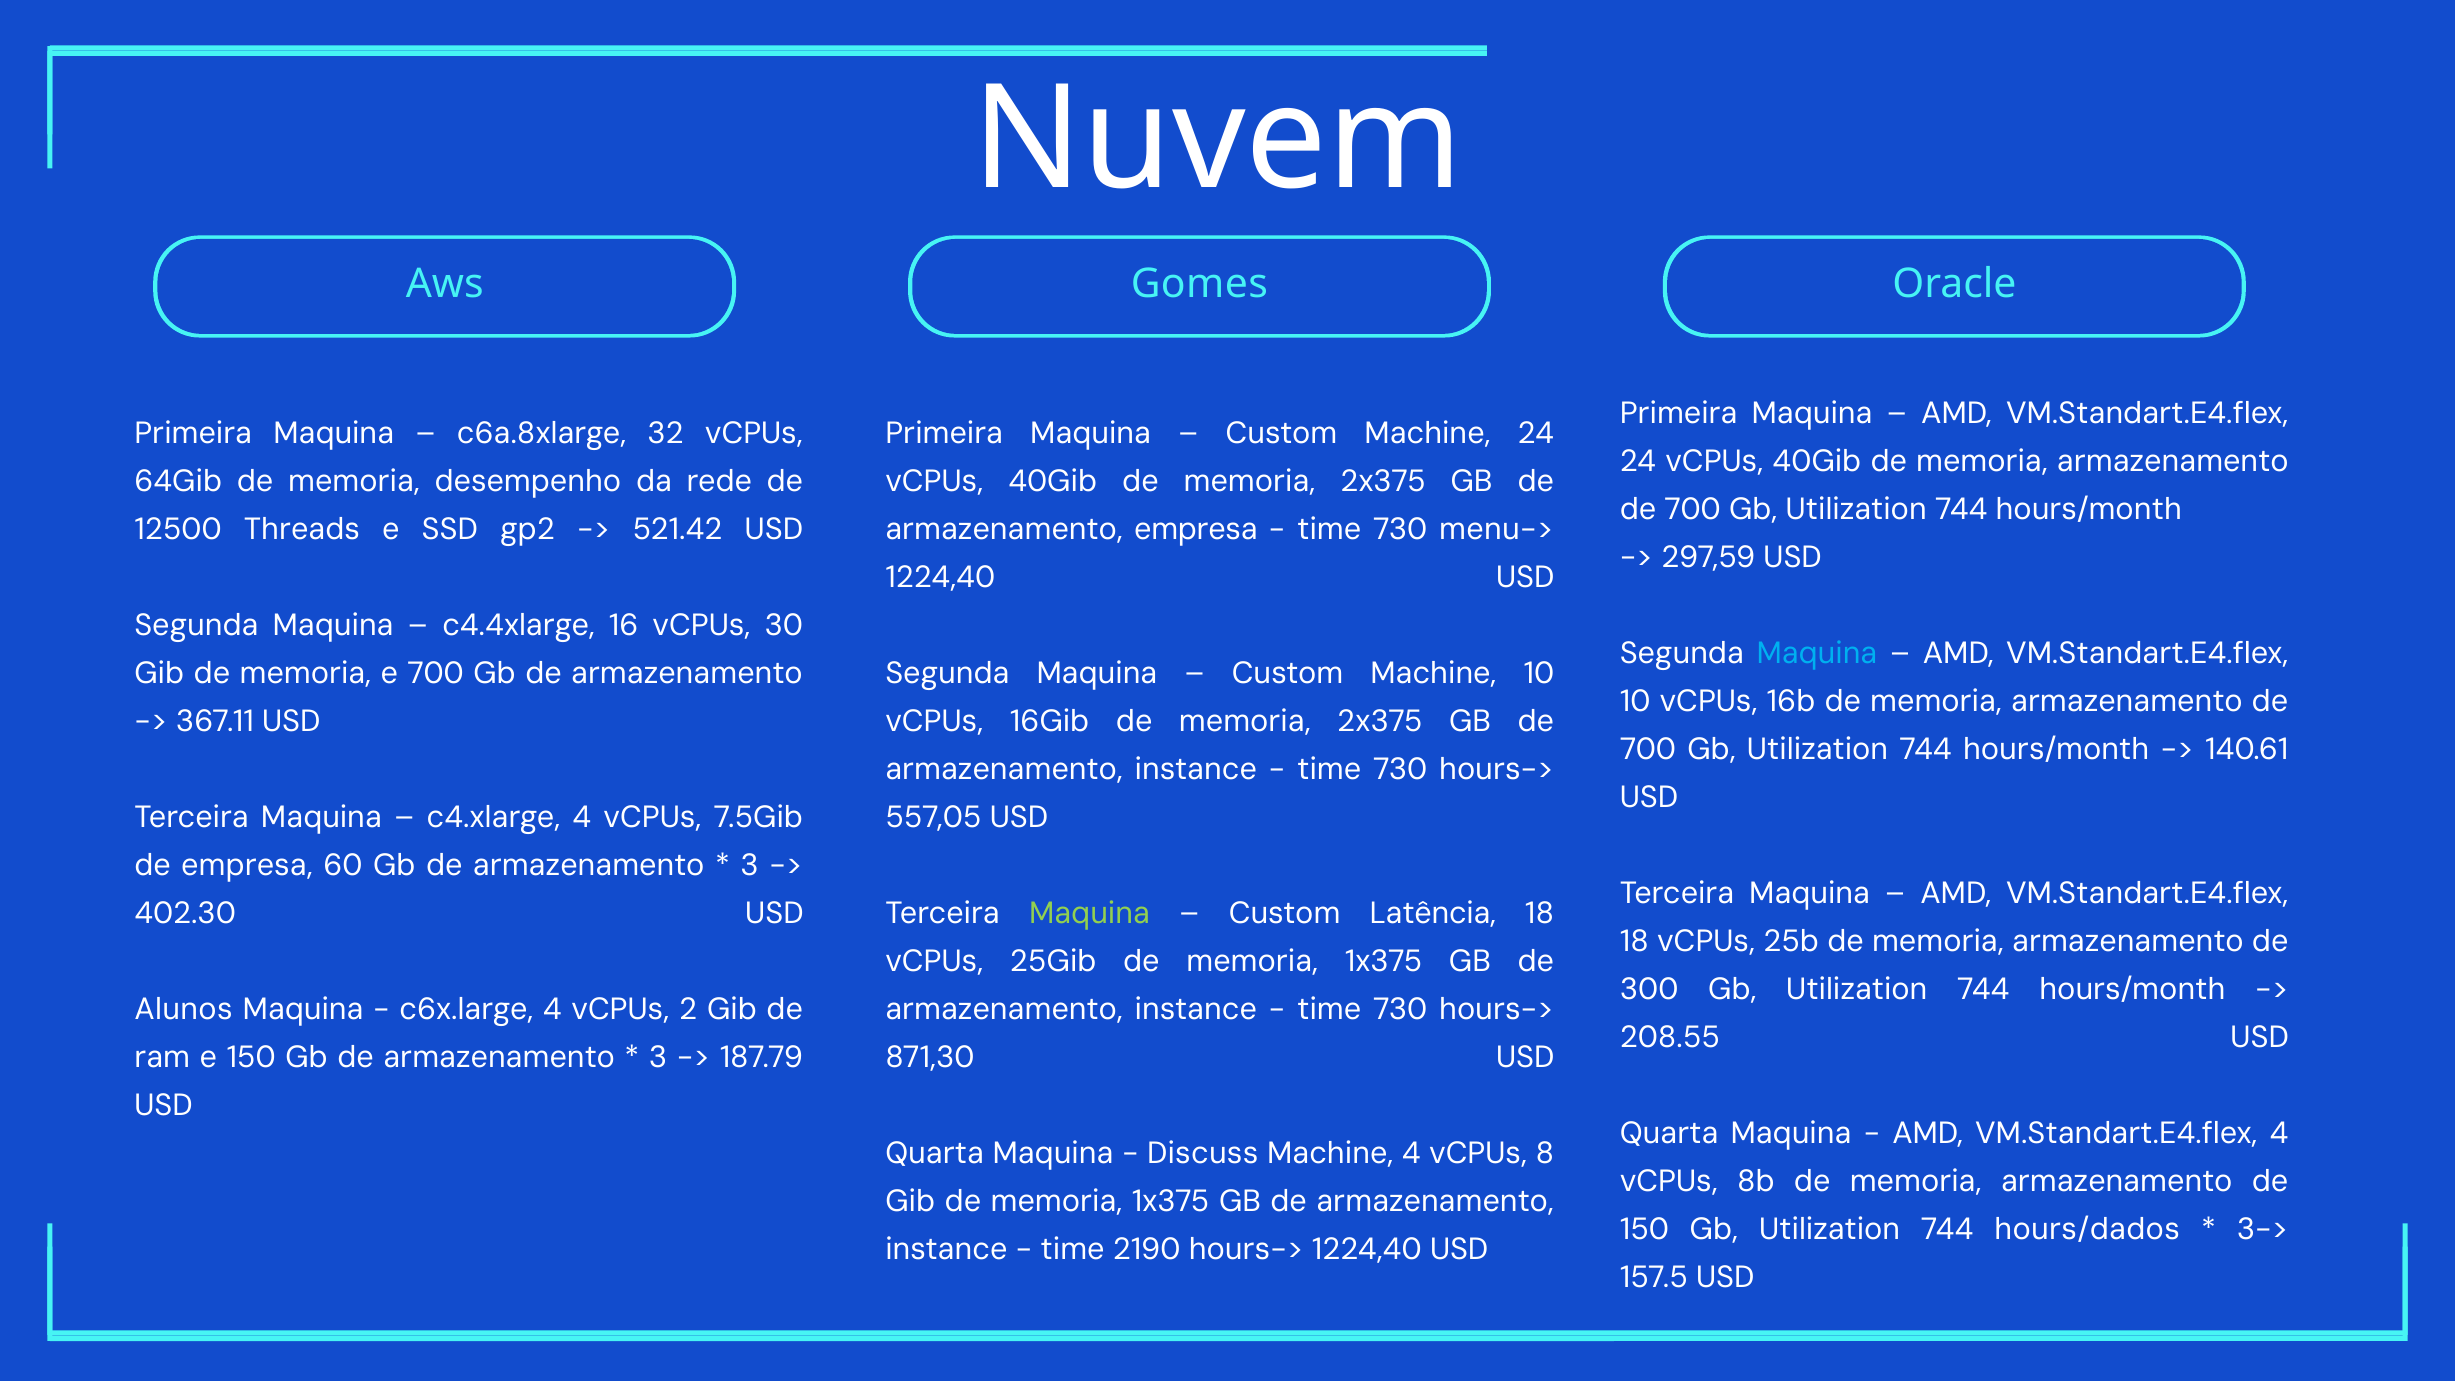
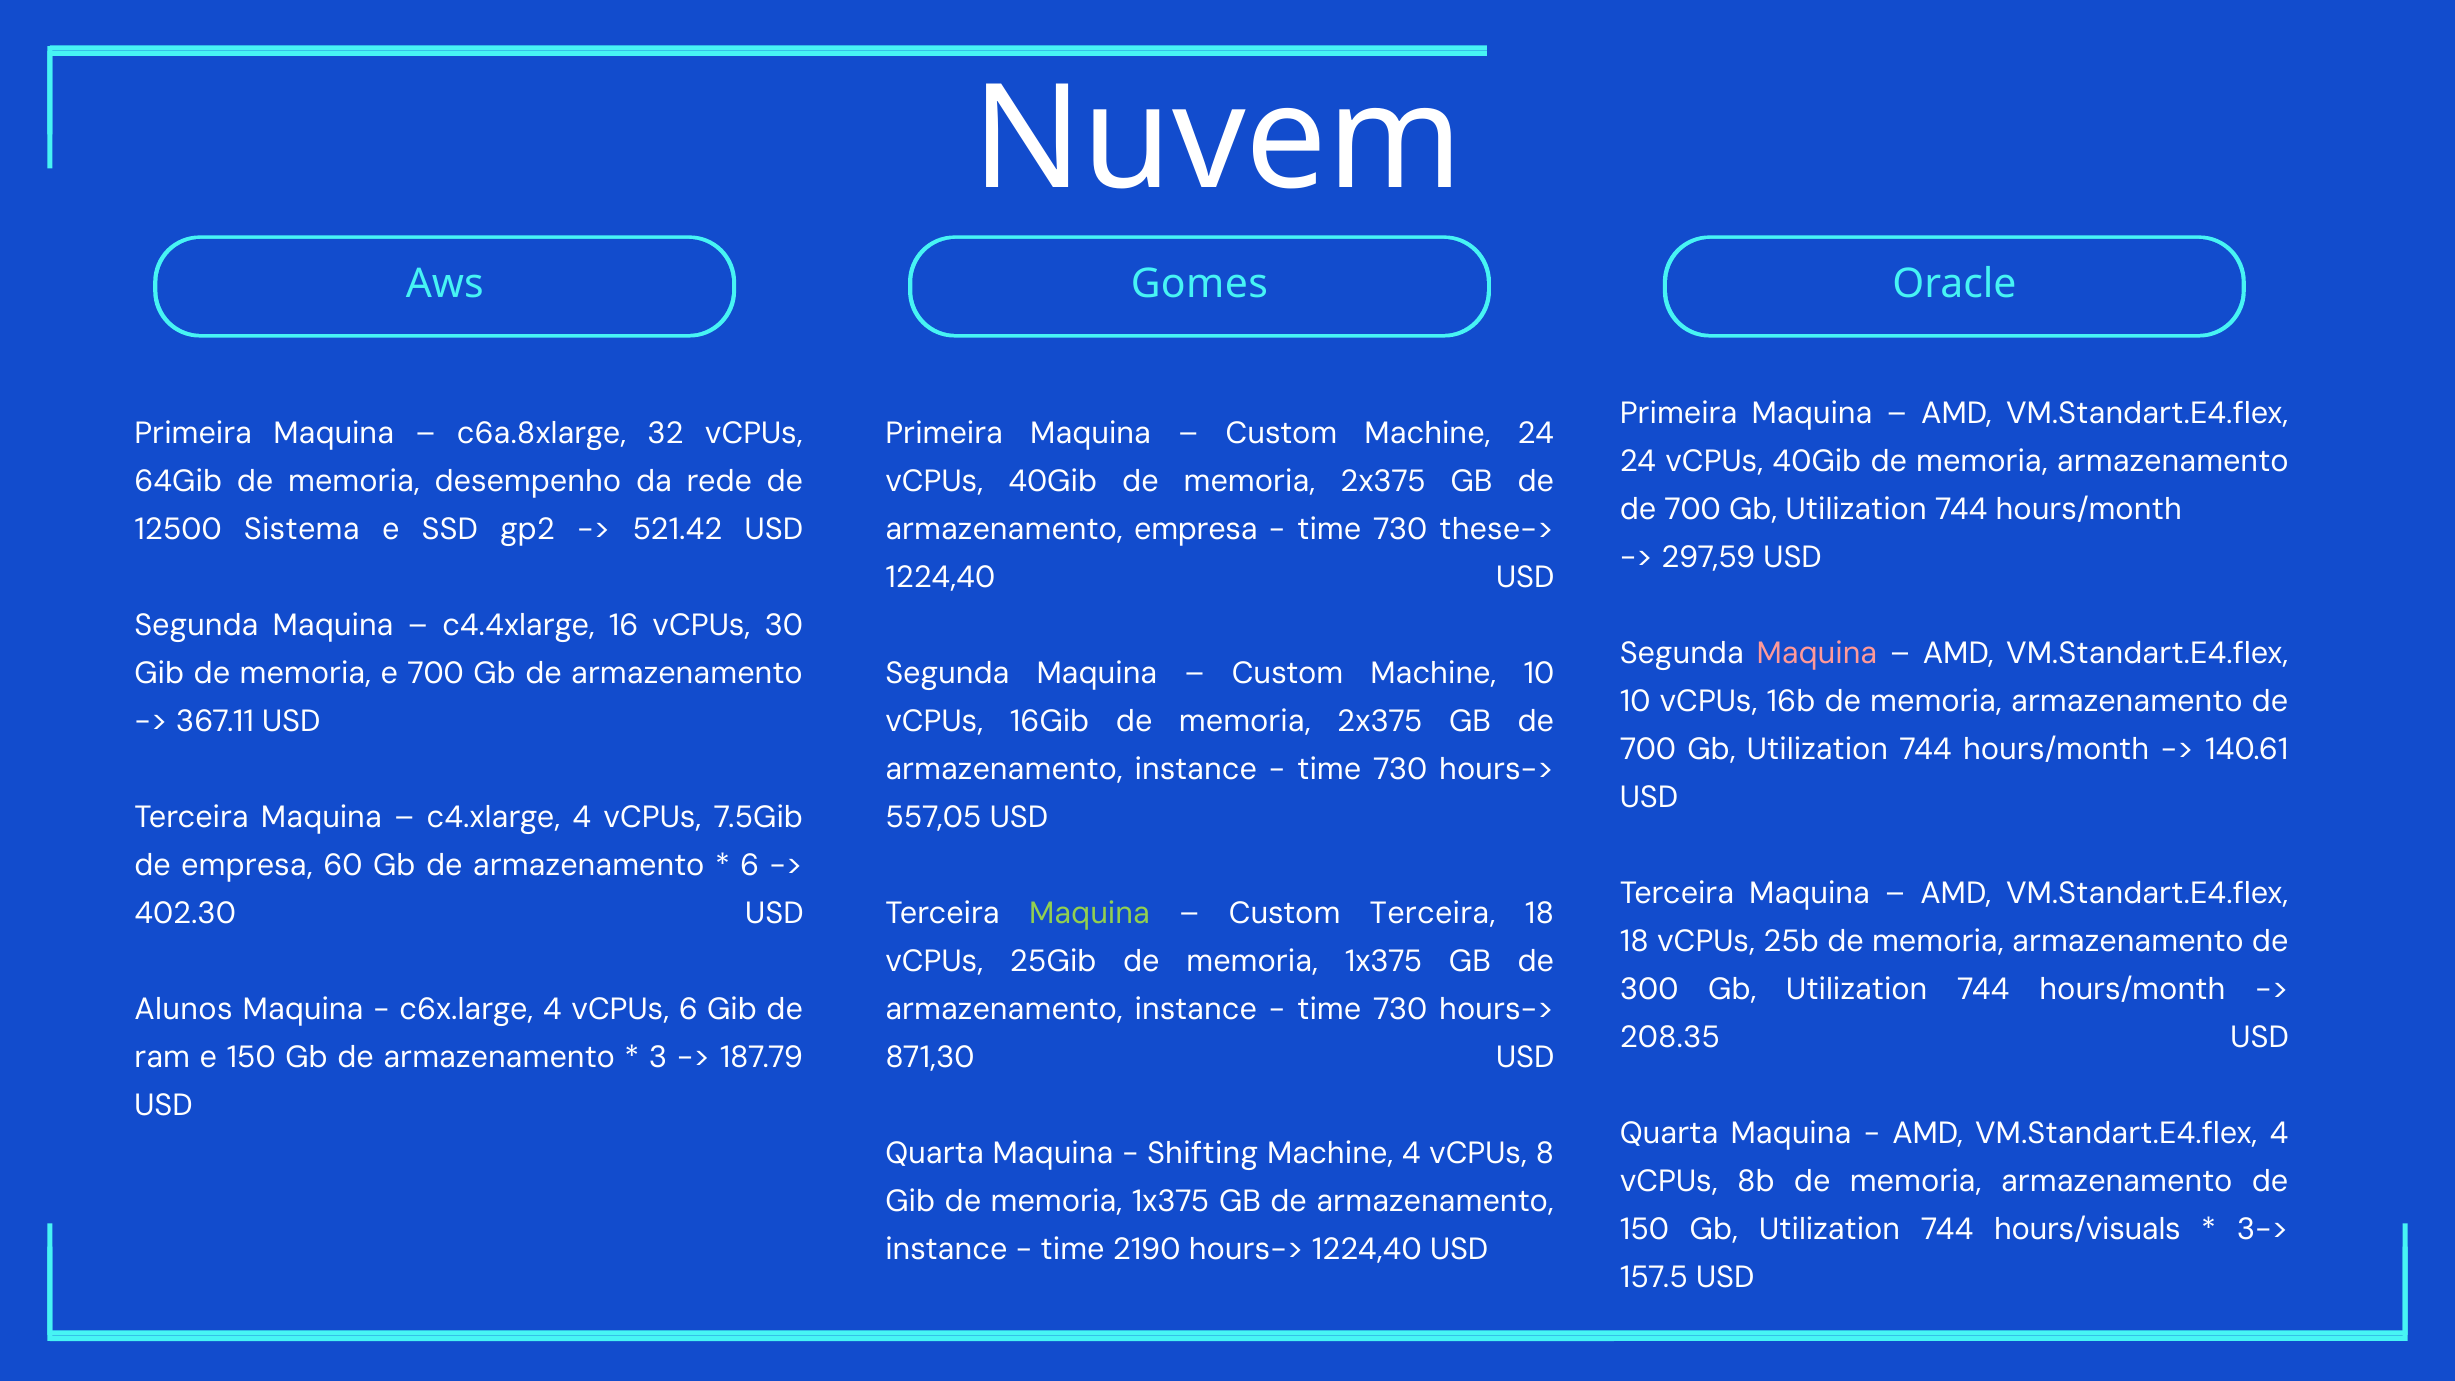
Threads: Threads -> Sistema (302, 530)
menu->: menu-> -> these-> (1497, 530)
Maquina colour: light blue -> pink (1817, 653)
3: 3 -> 6 (750, 866)
Custom Latência: Latência -> Terceira (1433, 913)
vCPUs 2: 2 -> 6 (688, 1010)
208.55: 208.55 -> 208.35 (1670, 1037)
Discuss: Discuss -> Shifting (1203, 1153)
hours/dados: hours/dados -> hours/visuals (2087, 1229)
